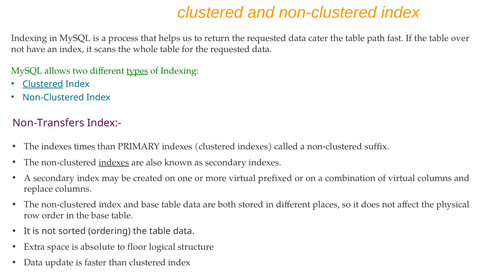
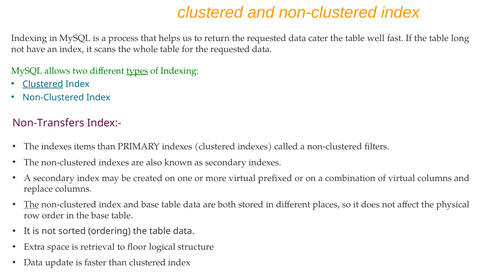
path: path -> well (376, 38)
over: over -> long (460, 38)
times: times -> items (85, 147)
suffix: suffix -> filters (377, 147)
indexes underline: present -> none (114, 162)
The underline: none -> present (31, 205)
absolute: absolute -> retrieval (98, 247)
